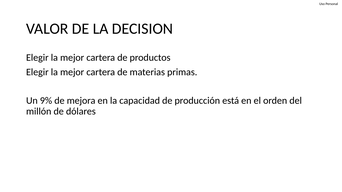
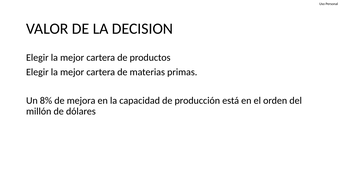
9%: 9% -> 8% (46, 101)
